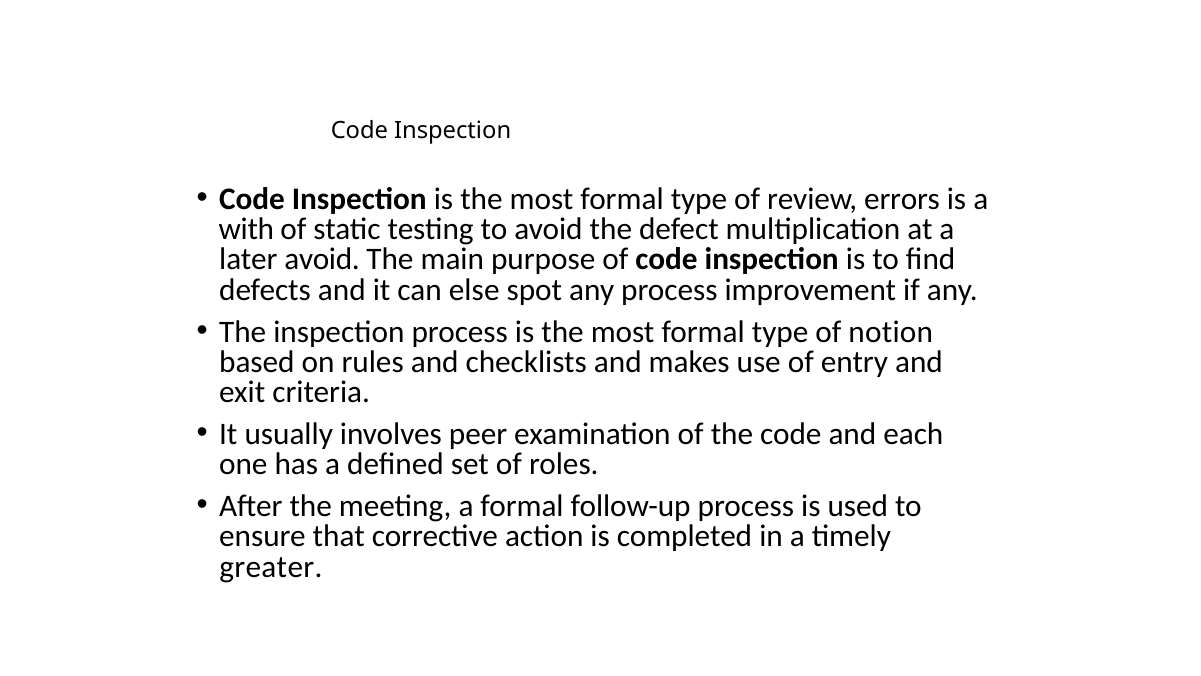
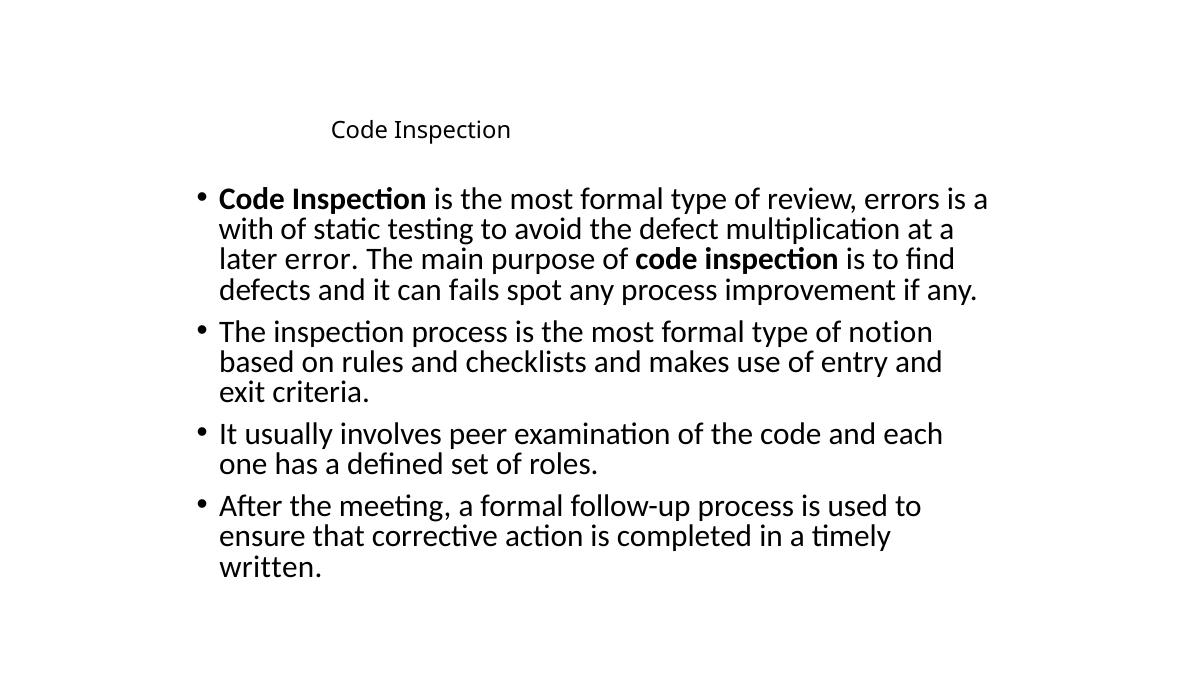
later avoid: avoid -> error (322, 259)
else: else -> fails (474, 290)
greater: greater -> written (271, 567)
